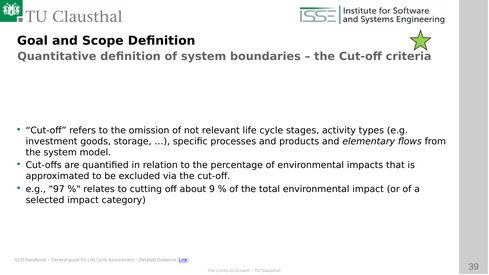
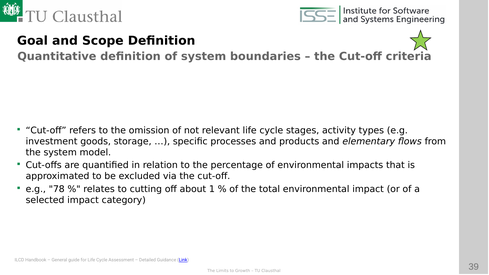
97: 97 -> 78 (57, 189)
9: 9 -> 1 (212, 189)
